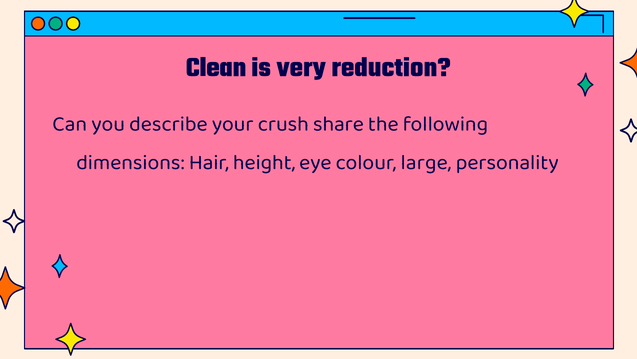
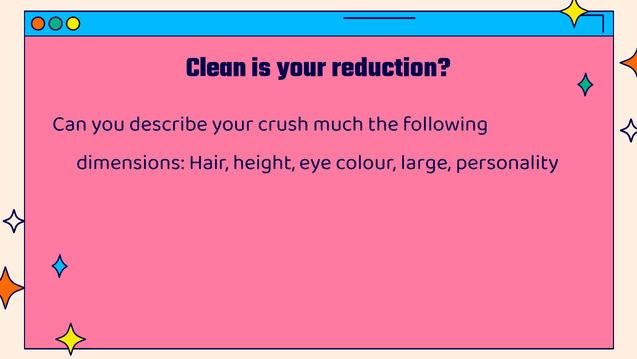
is very: very -> your (301, 67)
share: share -> much (338, 124)
